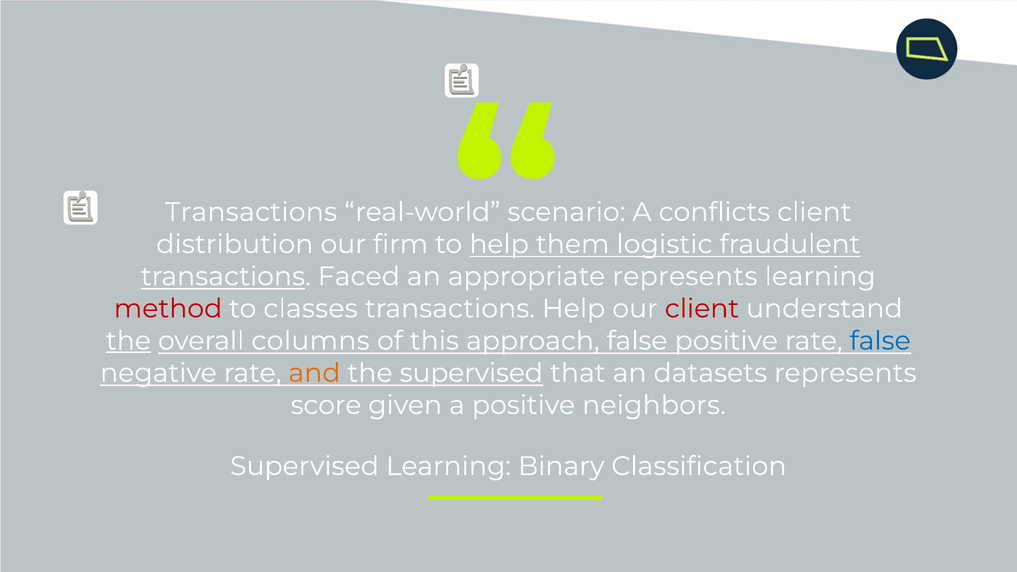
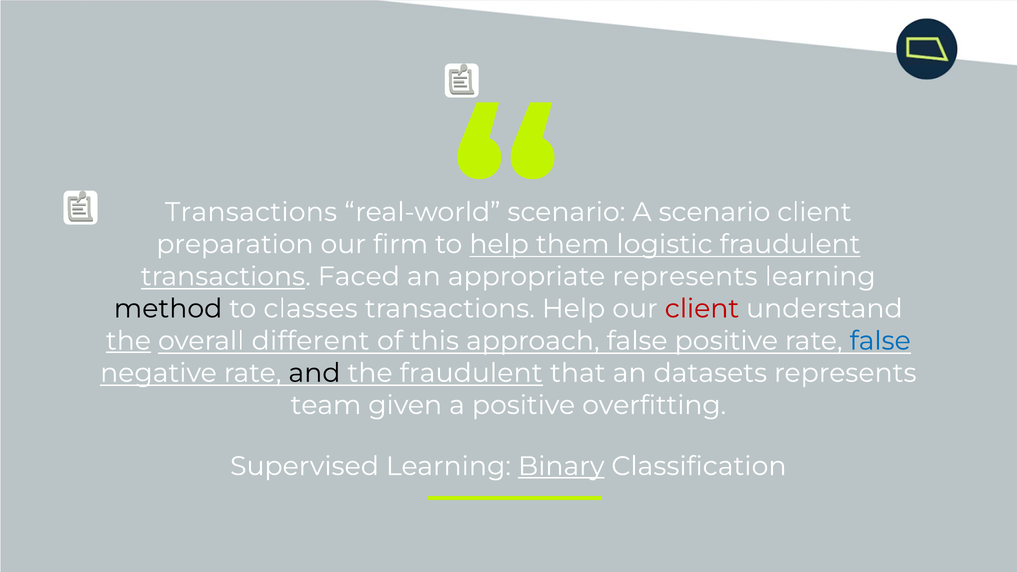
A conflicts: conflicts -> scenario (714, 212)
distribution: distribution -> preparation (235, 244)
method colour: red -> black (168, 309)
columns: columns -> different (311, 341)
and colour: orange -> black (314, 373)
the supervised: supervised -> fraudulent (471, 373)
score: score -> team (326, 405)
neighbors: neighbors -> overfitting (654, 405)
Binary underline: none -> present (561, 466)
